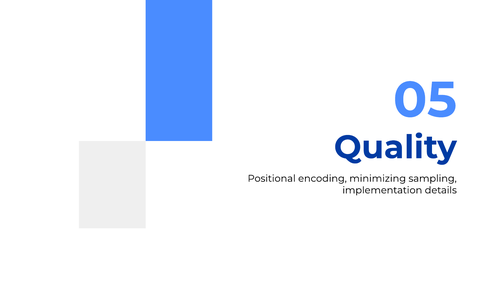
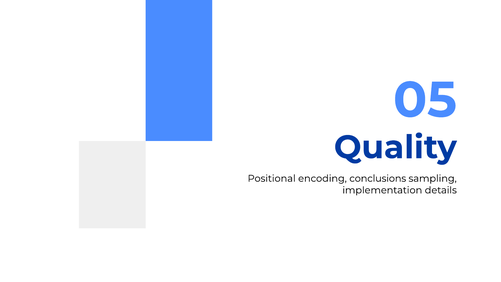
minimizing: minimizing -> conclusions (378, 178)
